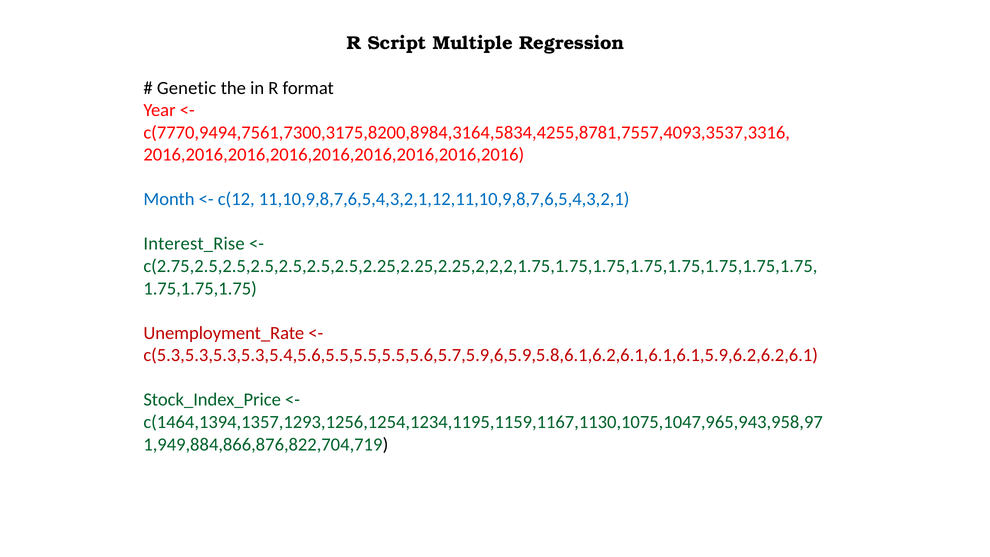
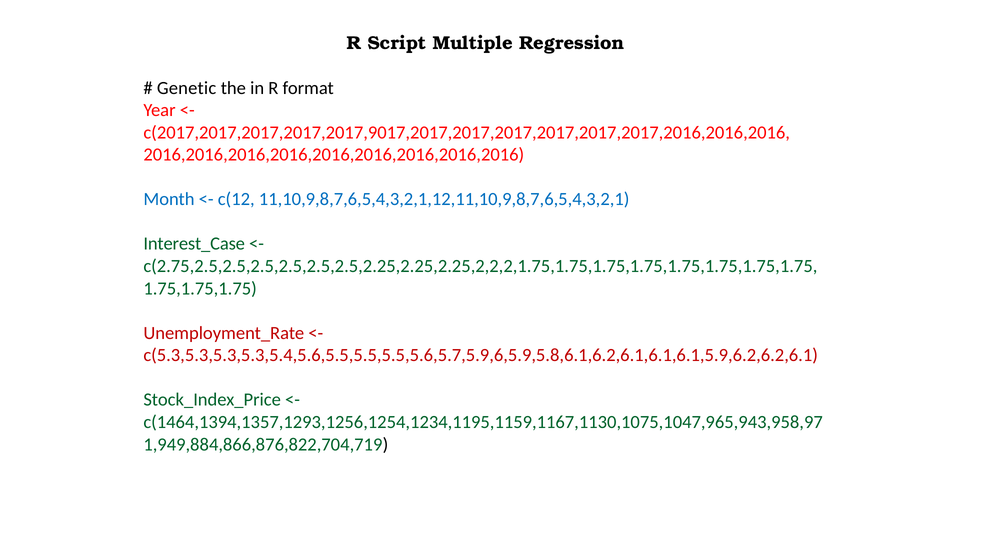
c(7770,9494,7561,7300,3175,8200,8984,3164,5834,4255,8781,7557,4093,3537,3316: c(7770,9494,7561,7300,3175,8200,8984,3164,5834,4255,8781,7557,4093,3537,3316 -> c(2017,2017,2017,2017,2017,9017,2017,2017,2017,2017,2017,2017,2016,2016,2016 (467, 132)
Interest_Rise: Interest_Rise -> Interest_Case (194, 244)
